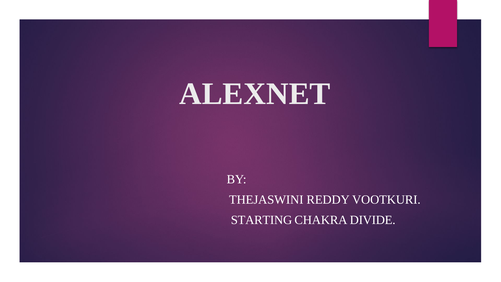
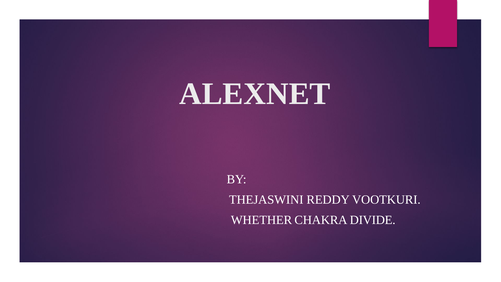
STARTING: STARTING -> WHETHER (261, 220)
